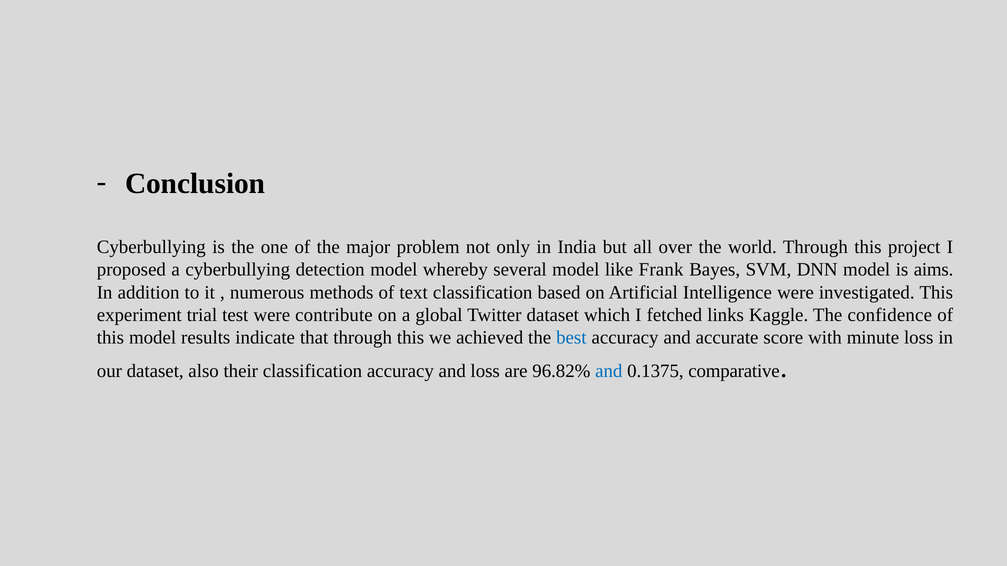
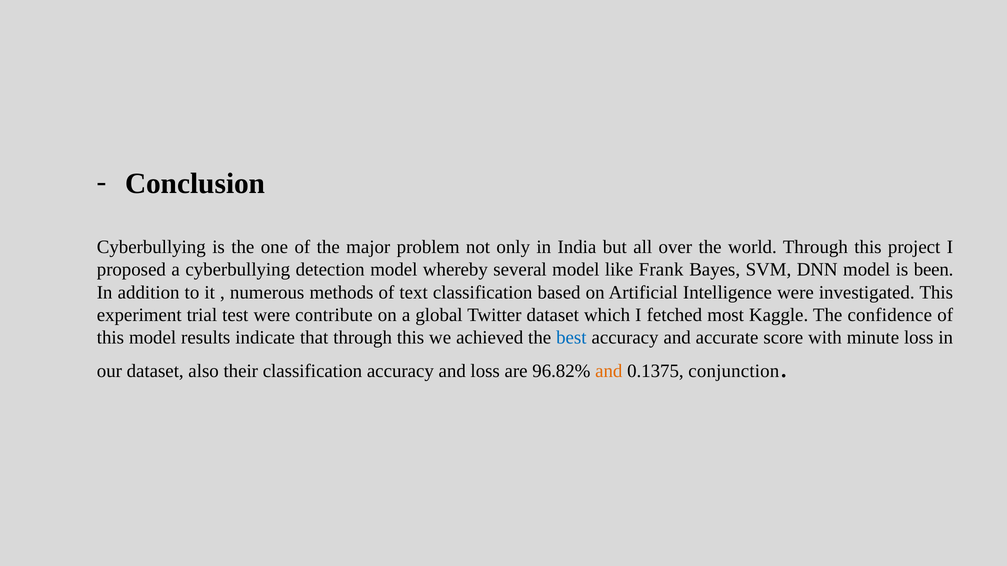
aims: aims -> been (934, 270)
links: links -> most (726, 315)
and colour: blue -> orange (609, 371)
comparative: comparative -> conjunction (734, 371)
